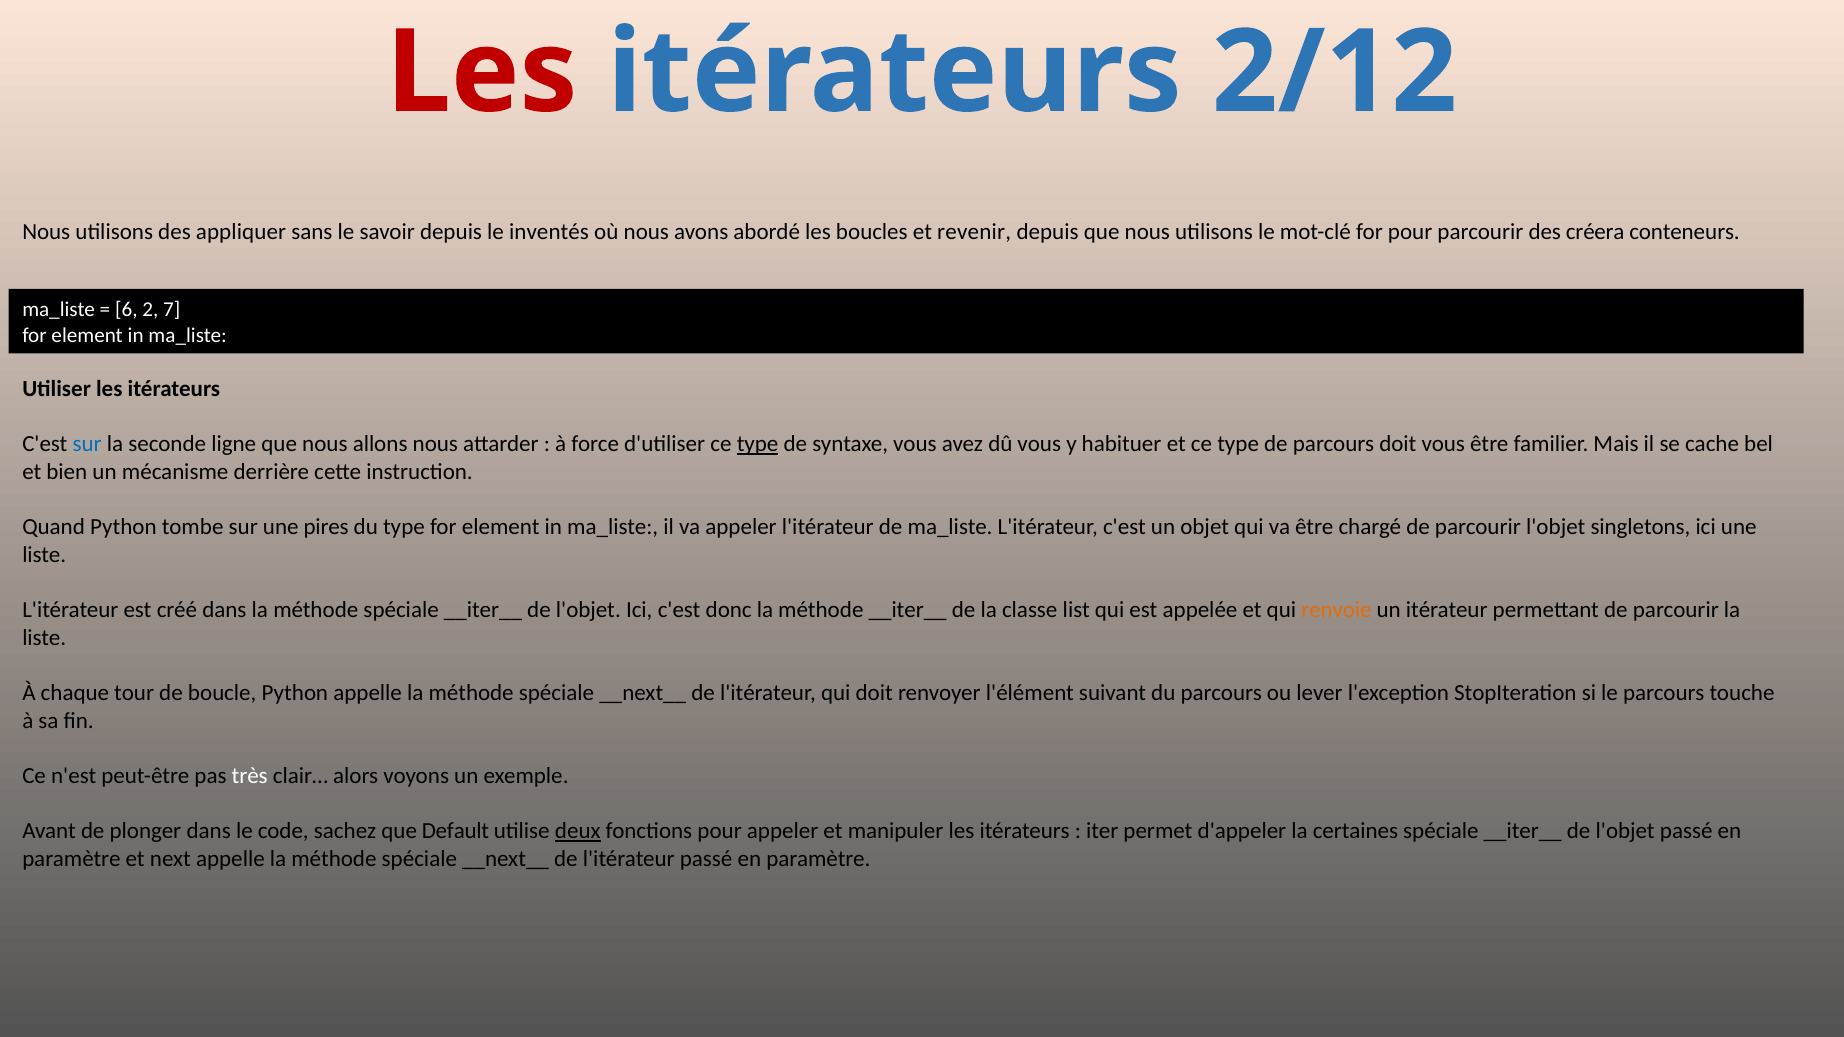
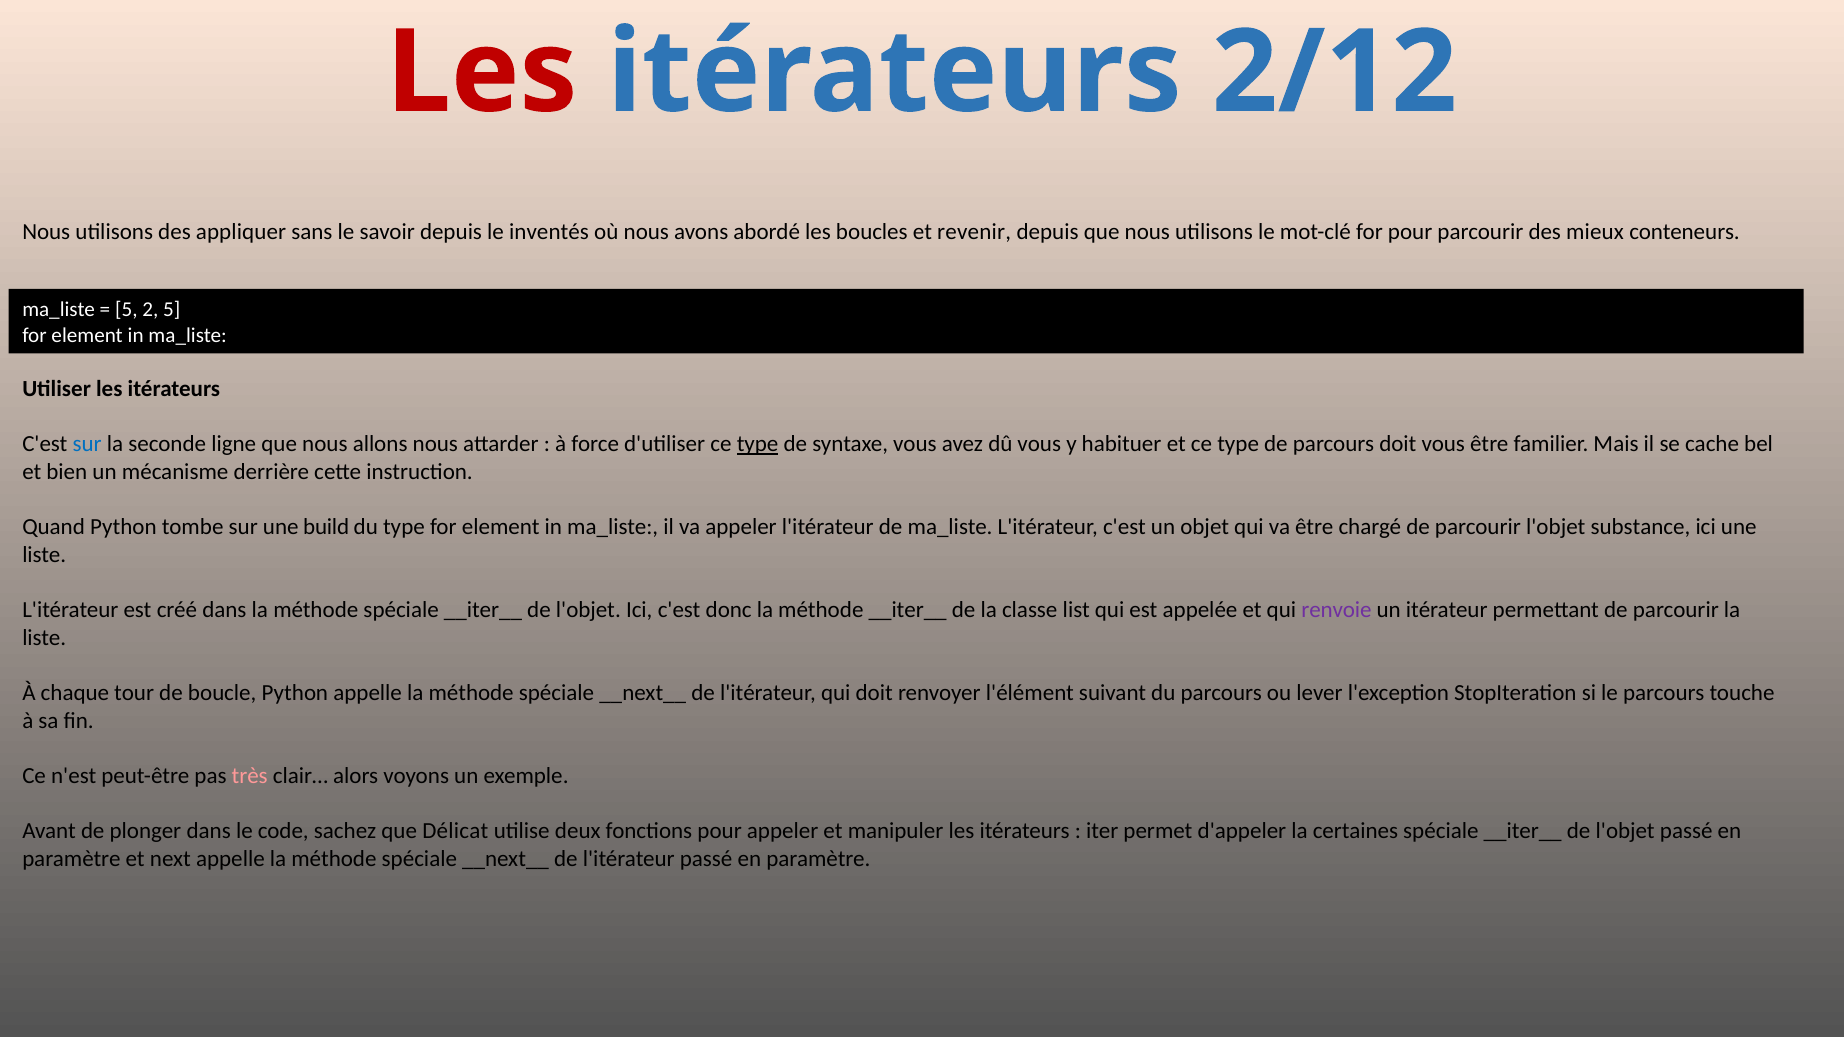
créera: créera -> mieux (1595, 232)
6: 6 -> 5 (126, 310)
2 7: 7 -> 5 (172, 310)
pires: pires -> build (326, 527)
singletons: singletons -> substance (1640, 527)
renvoie colour: orange -> purple (1336, 610)
très colour: white -> pink (250, 776)
Default: Default -> Délicat (455, 831)
deux underline: present -> none (578, 831)
